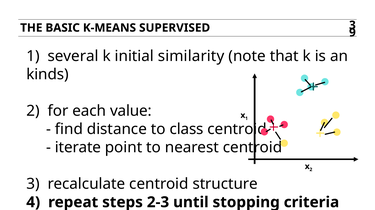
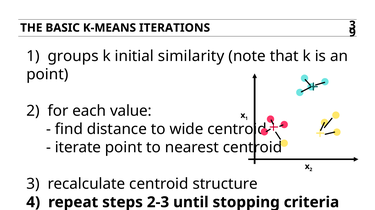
SUPERVISED: SUPERVISED -> ITERATIONS (175, 28)
several: several -> groups (73, 56)
kinds: kinds -> point (47, 75)
class: class -> wide (186, 130)
